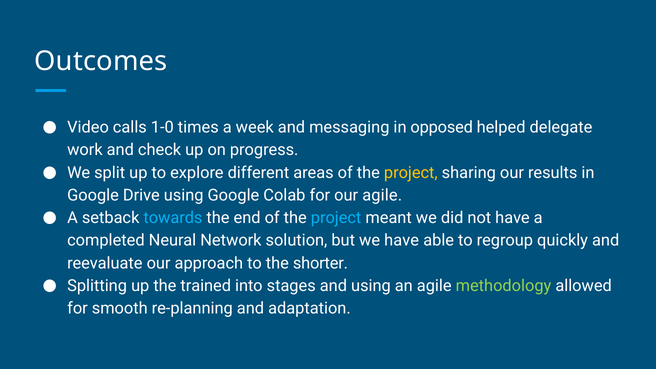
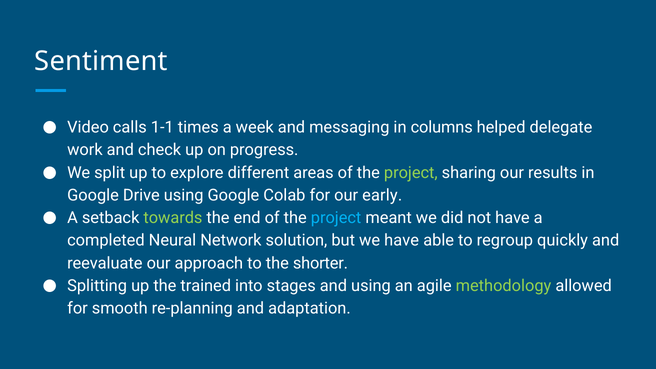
Outcomes: Outcomes -> Sentiment (101, 61)
1-0: 1-0 -> 1-1 (162, 127)
opposed: opposed -> columns (442, 127)
project colour: yellow -> light green (411, 173)
our agile: agile -> early (382, 195)
towards colour: light blue -> light green (173, 218)
